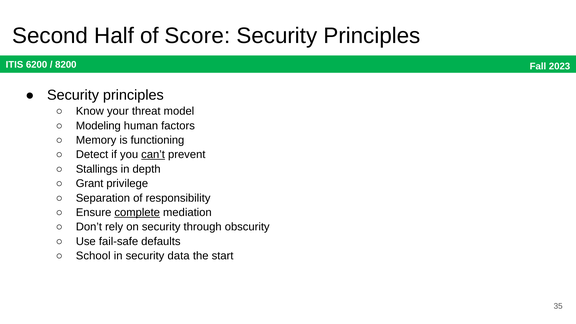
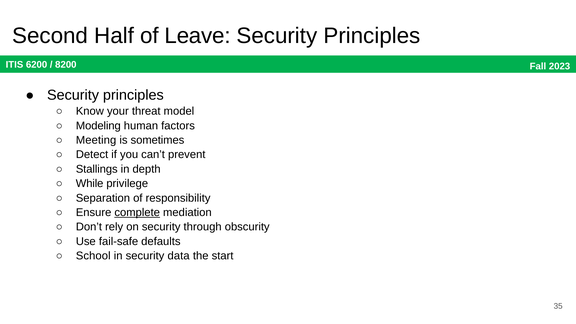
Score: Score -> Leave (198, 36)
Memory: Memory -> Meeting (96, 140)
functioning: functioning -> sometimes (157, 140)
can’t underline: present -> none (153, 155)
Grant: Grant -> While (90, 184)
